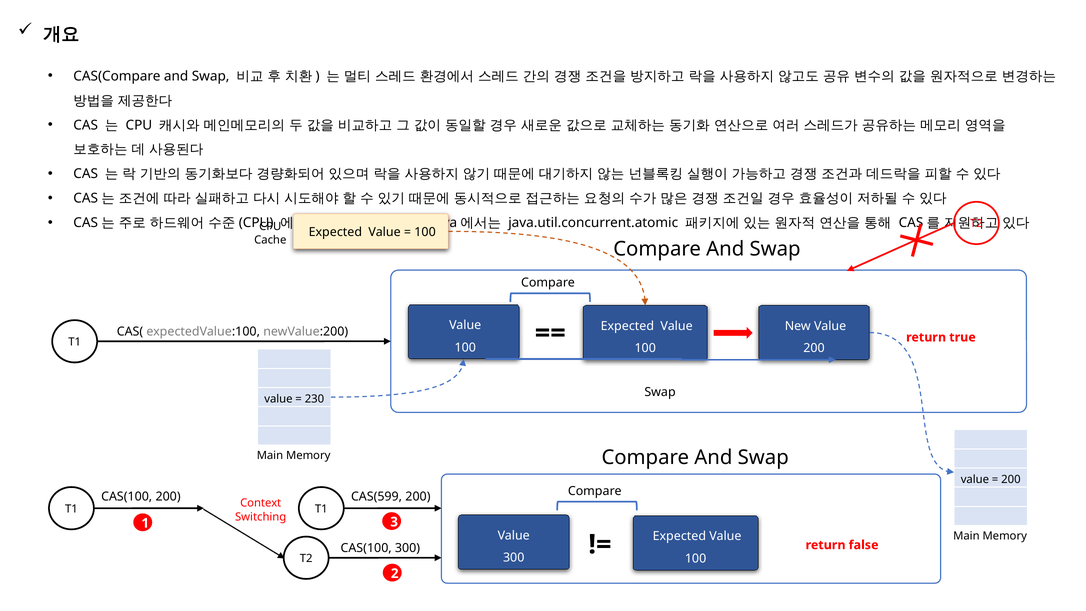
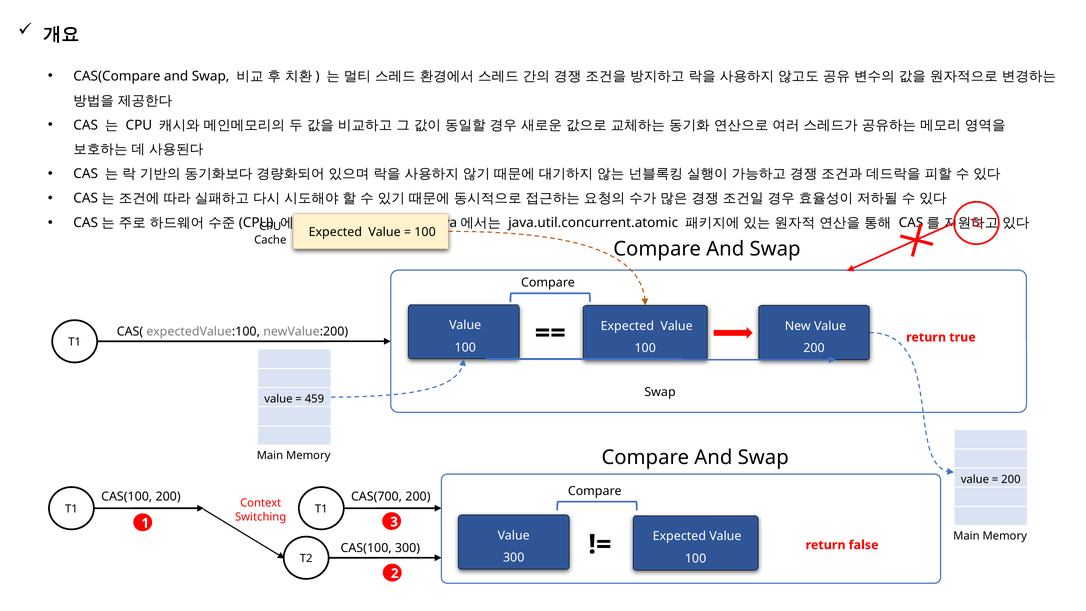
230: 230 -> 459 (314, 399)
CAS(599: CAS(599 -> CAS(700 (377, 497)
